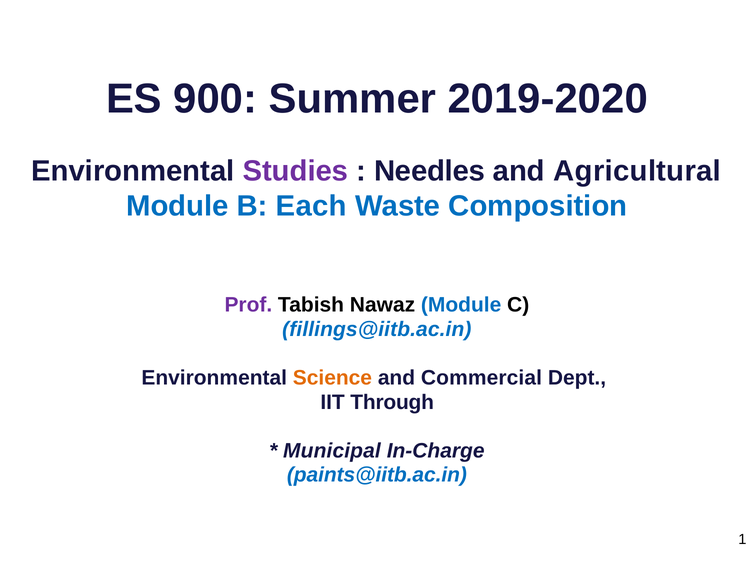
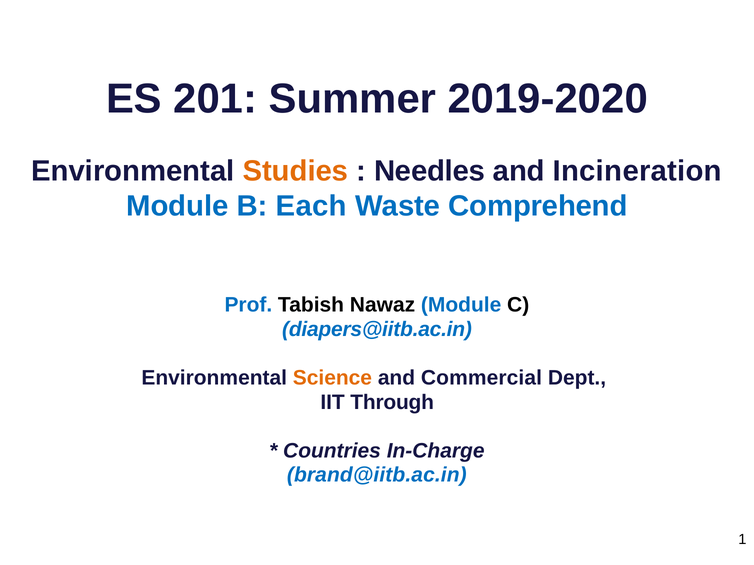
900: 900 -> 201 (215, 99)
Studies colour: purple -> orange (295, 171)
Agricultural: Agricultural -> Incineration (637, 171)
Composition: Composition -> Comprehend (538, 206)
Prof colour: purple -> blue (248, 305)
fillings@iitb.ac.in: fillings@iitb.ac.in -> diapers@iitb.ac.in (377, 330)
Municipal: Municipal -> Countries (332, 451)
paints@iitb.ac.in: paints@iitb.ac.in -> brand@iitb.ac.in (377, 475)
